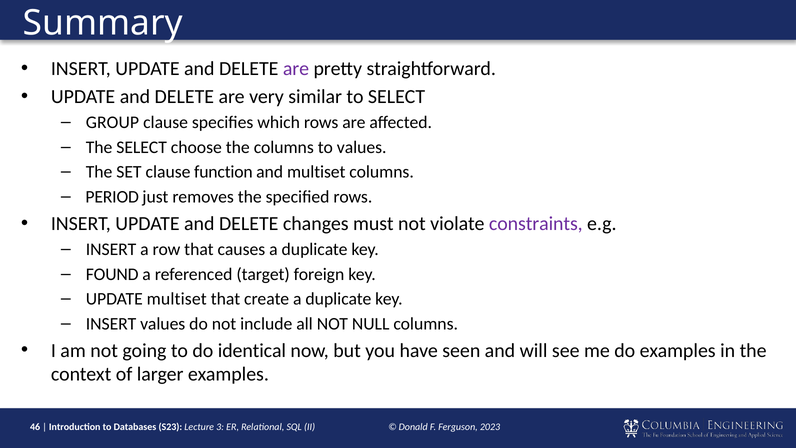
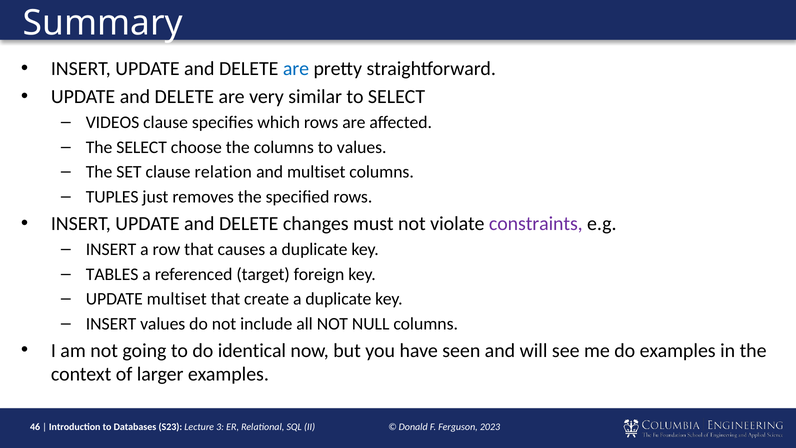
are colour: purple -> blue (296, 69)
GROUP: GROUP -> VIDEOS (113, 122)
function: function -> relation (223, 172)
PERIOD: PERIOD -> TUPLES (112, 197)
FOUND: FOUND -> TABLES (112, 274)
